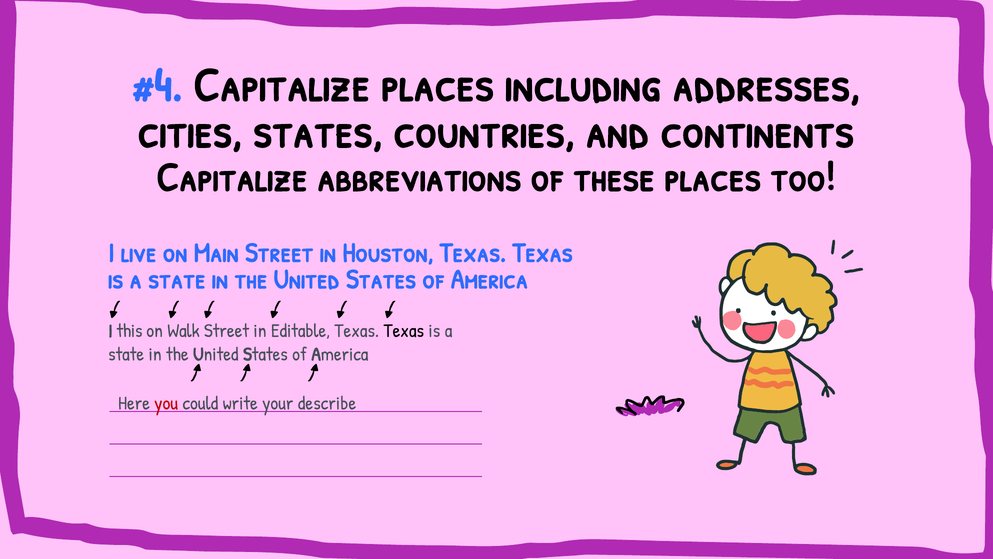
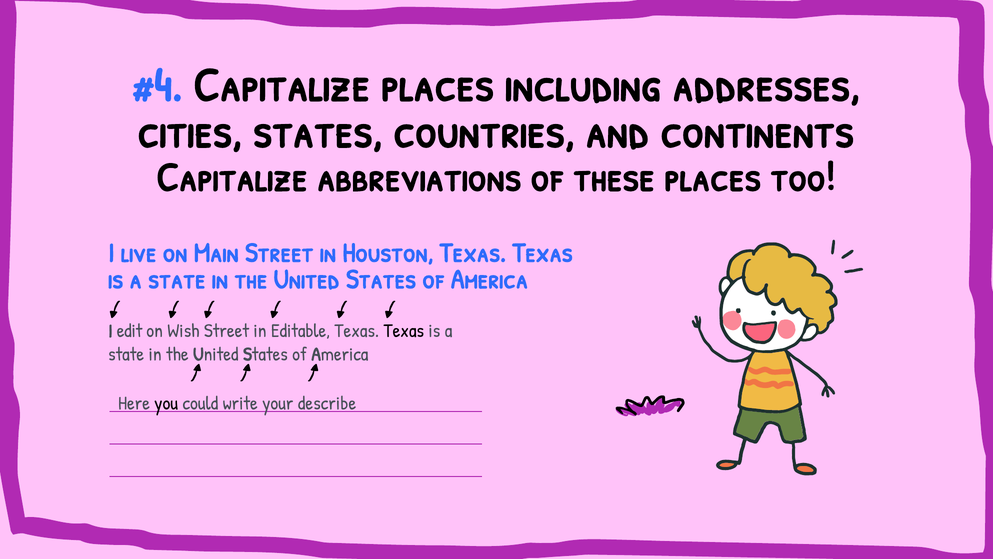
this: this -> edit (130, 331)
Walk: Walk -> Wish (183, 331)
you colour: red -> black (166, 403)
